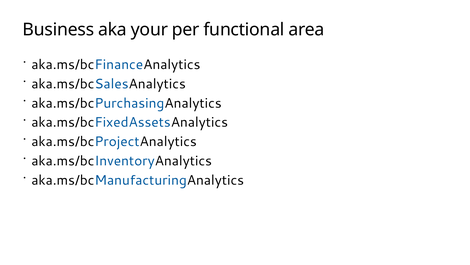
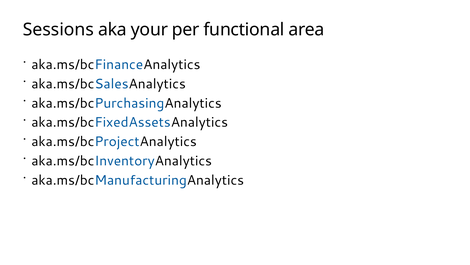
Business: Business -> Sessions (58, 29)
